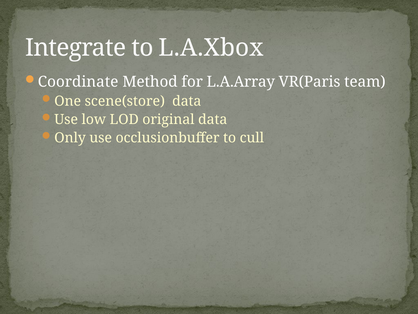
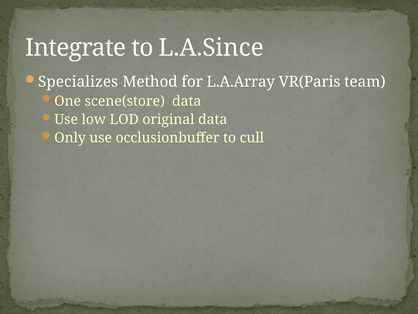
L.A.Xbox: L.A.Xbox -> L.A.Since (211, 48)
Coordinate: Coordinate -> Specializes (78, 82)
